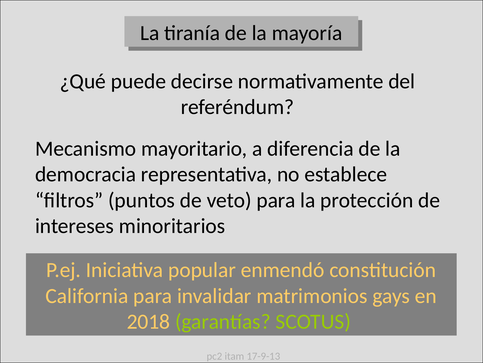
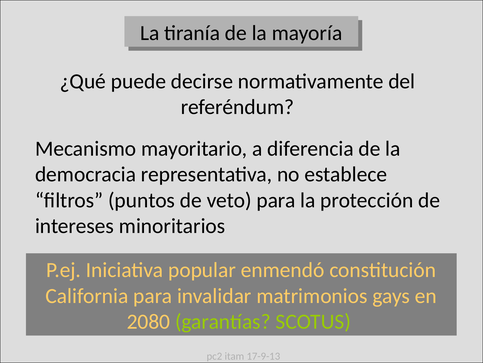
2018: 2018 -> 2080 (148, 321)
